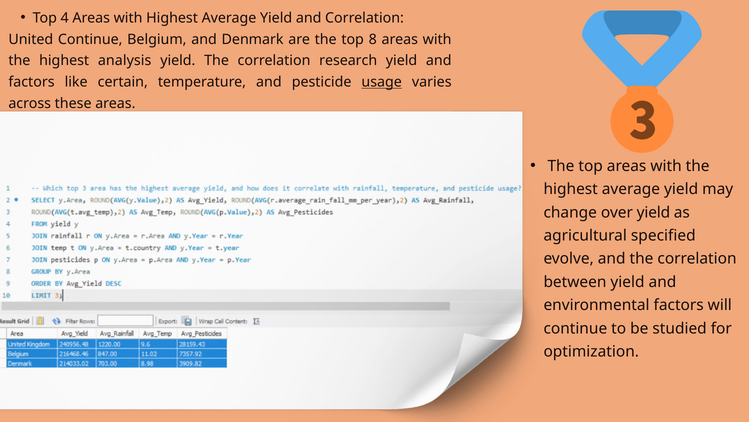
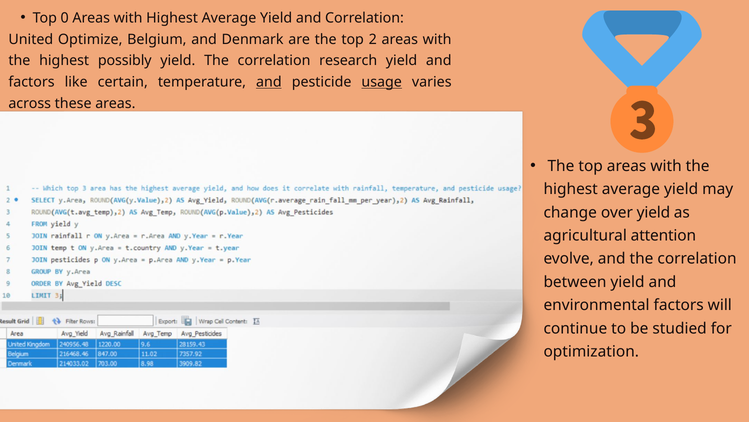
4: 4 -> 0 (65, 18)
United Continue: Continue -> Optimize (90, 39)
8: 8 -> 2 (373, 39)
analysis: analysis -> possibly (125, 61)
and underline: none -> present (269, 82)
specified: specified -> attention (663, 235)
